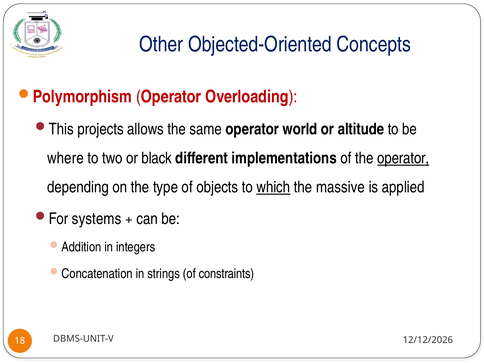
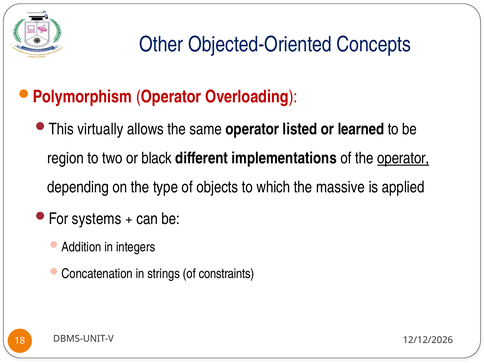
projects: projects -> virtually (100, 129)
world: world -> listed (300, 129)
altitude: altitude -> learned (361, 129)
where: where -> region (66, 158)
which underline: present -> none (273, 187)
